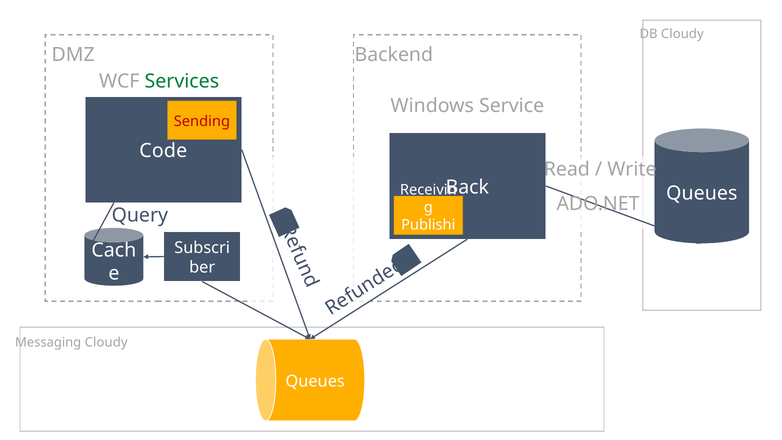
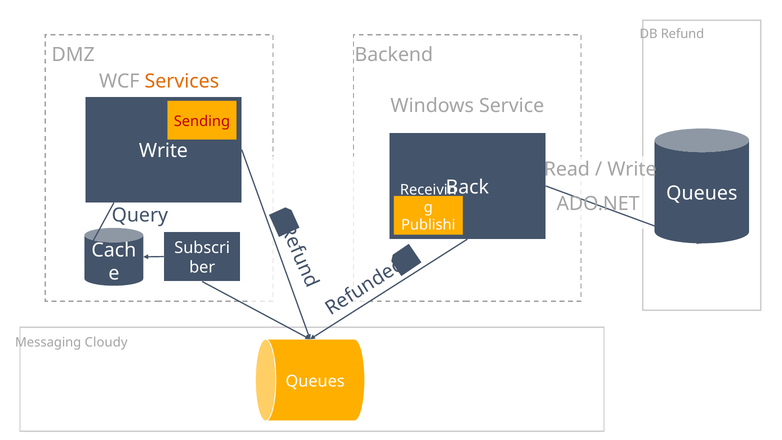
DB Cloudy: Cloudy -> Refund (682, 34)
Services colour: green -> orange (182, 81)
Code: Code -> Write (163, 151)
